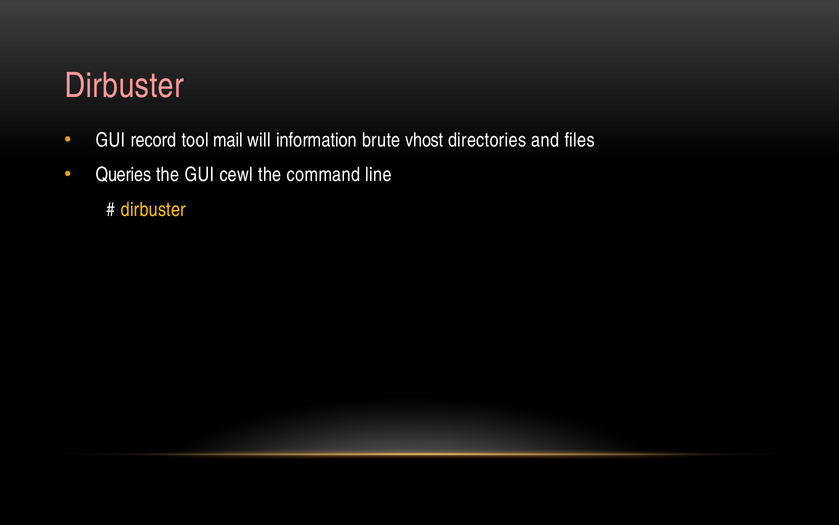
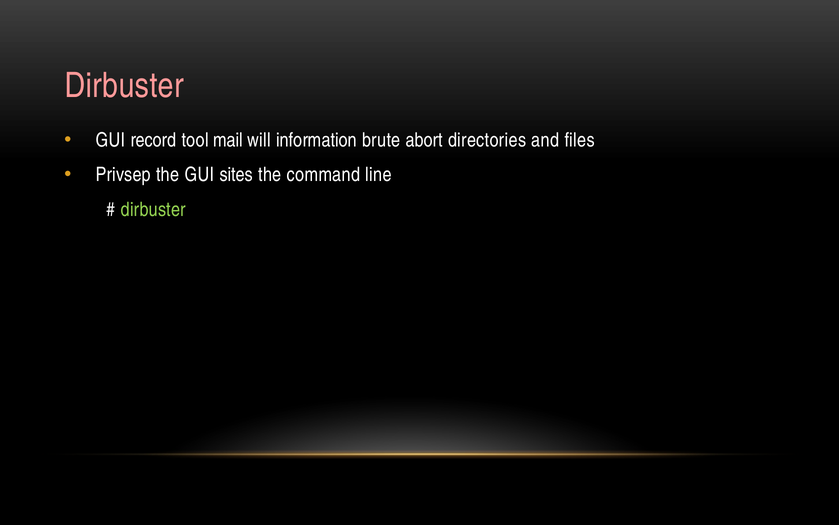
vhost: vhost -> abort (424, 140)
Queries: Queries -> Privsep (123, 175)
cewl: cewl -> sites (236, 175)
dirbuster colour: yellow -> light green (153, 209)
